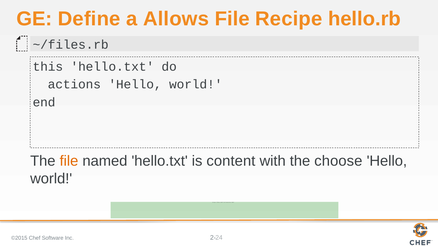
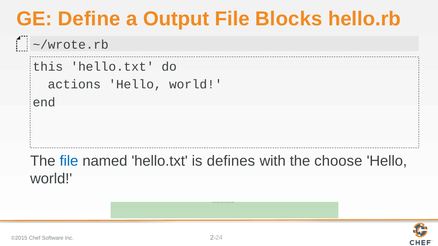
Allows: Allows -> Output (176, 19)
Recipe: Recipe -> Blocks (289, 19)
~/files.rb: ~/files.rb -> ~/wrote.rb (71, 45)
file colour: orange -> blue (69, 161)
content: content -> defines (231, 161)
